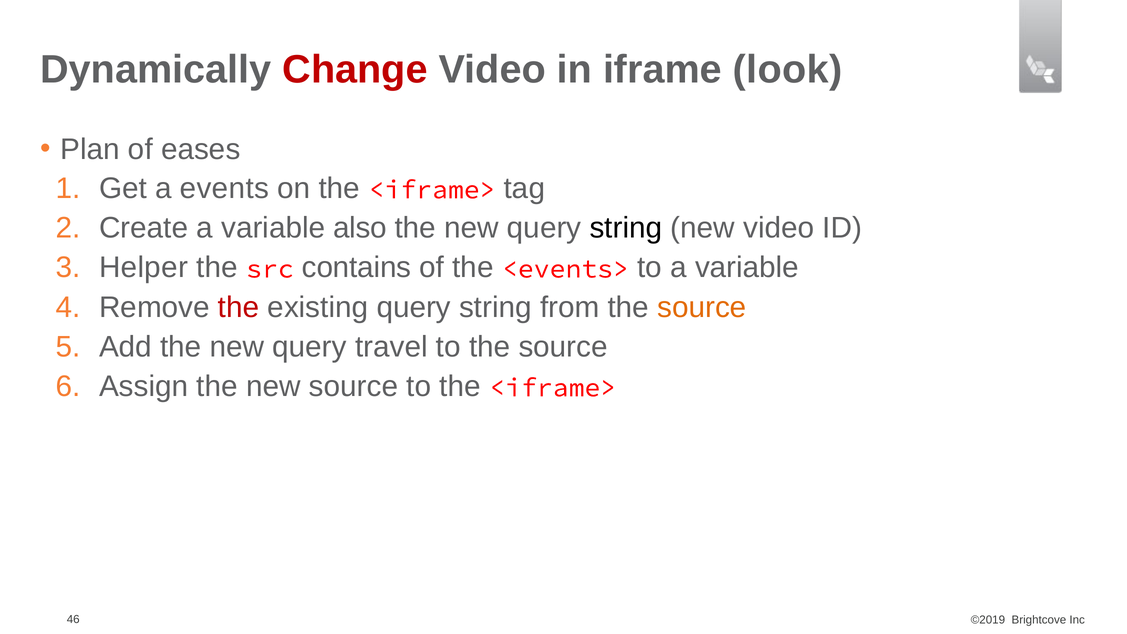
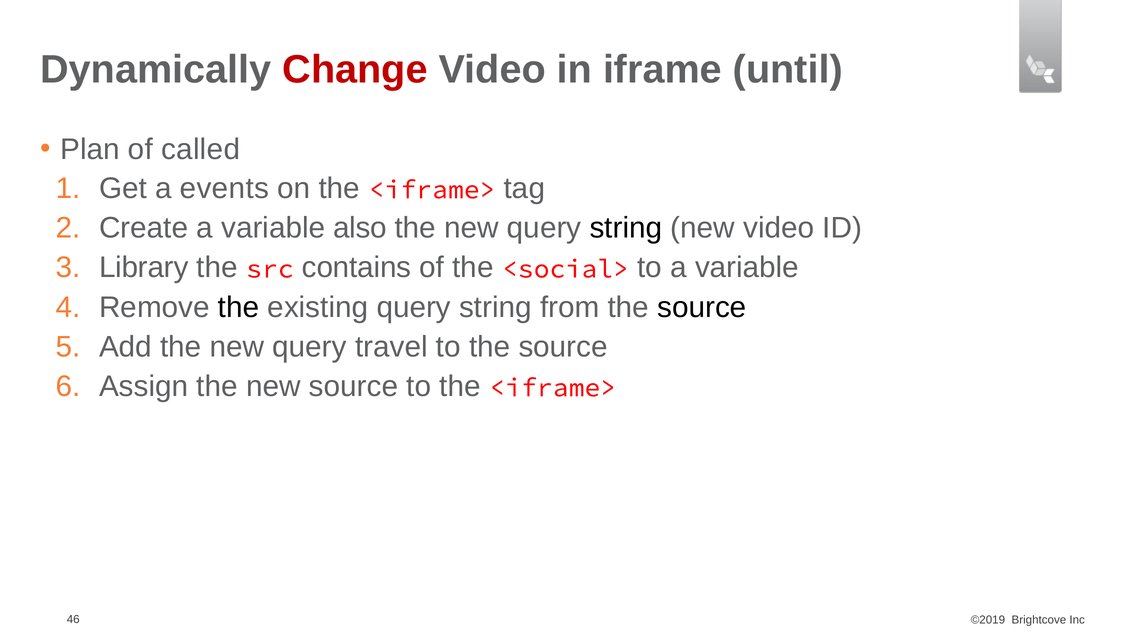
look: look -> until (788, 69)
eases: eases -> called (201, 149)
Helper: Helper -> Library (144, 268)
<events>: <events> -> <social> (565, 269)
the colour: red -> black (239, 307)
source colour: orange -> black (702, 307)
